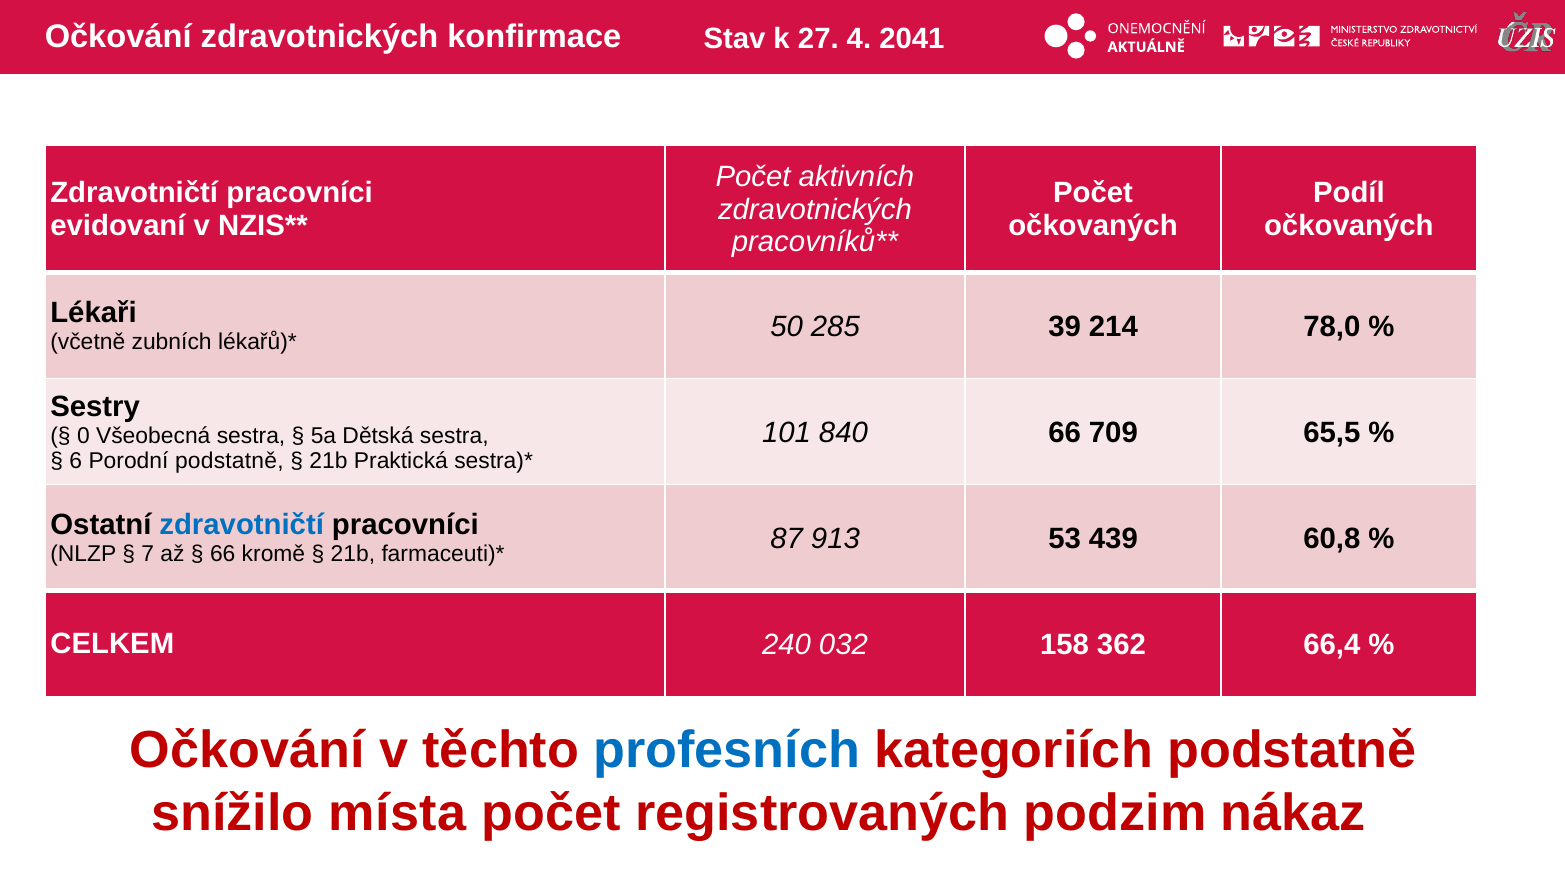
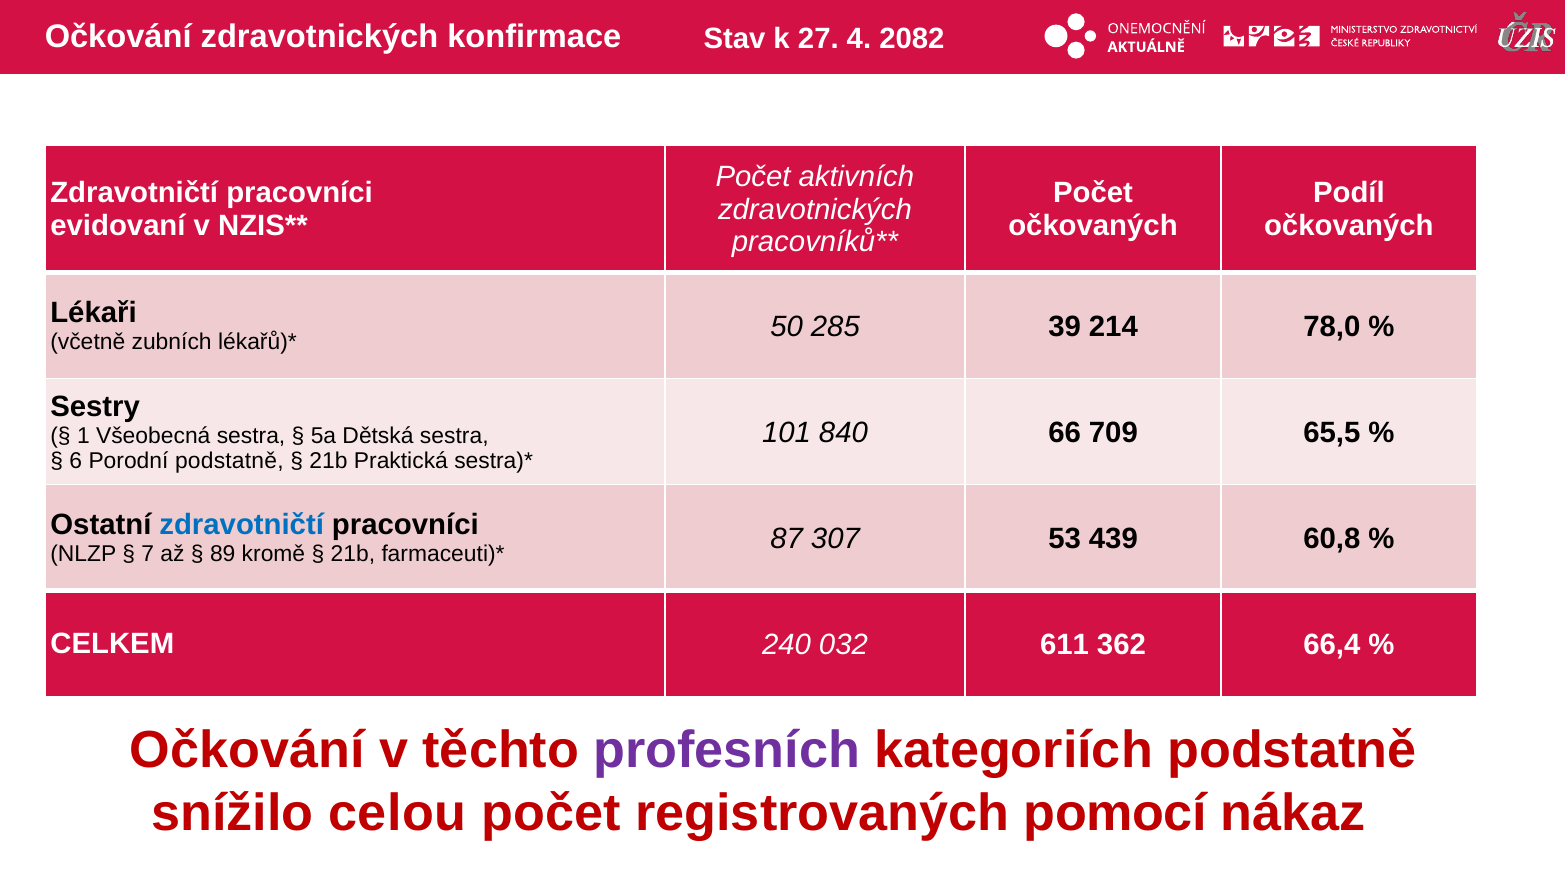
2041: 2041 -> 2082 (912, 39)
0: 0 -> 1 (83, 436)
913: 913 -> 307 (835, 539)
66: 66 -> 89 (223, 555)
158: 158 -> 611 (1065, 645)
profesních colour: blue -> purple (727, 751)
místa: místa -> celou (397, 814)
podzim: podzim -> pomocí (1115, 814)
